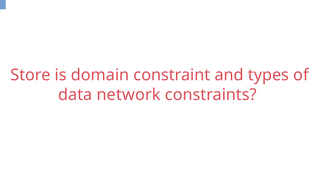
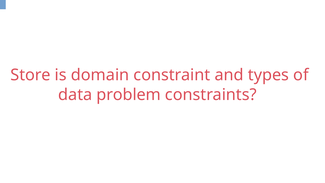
network: network -> problem (129, 95)
